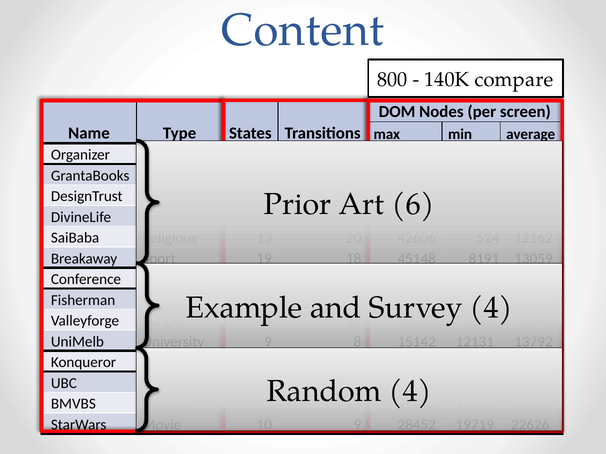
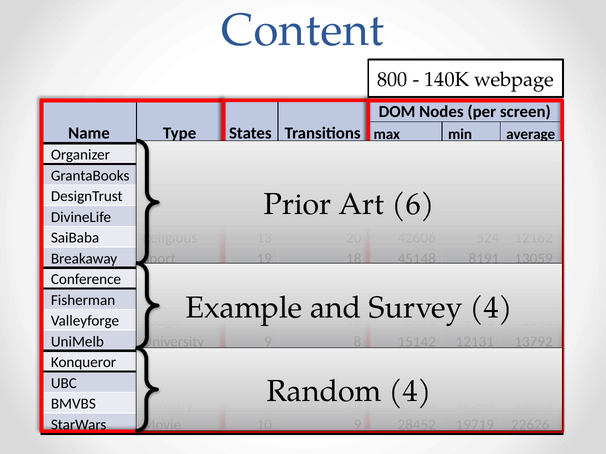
compare: compare -> webpage (514, 80)
